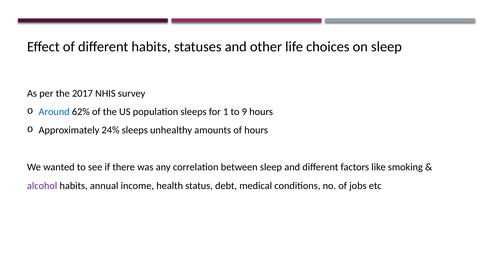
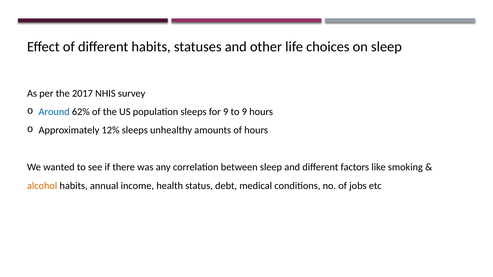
for 1: 1 -> 9 (226, 112)
24%: 24% -> 12% (111, 130)
alcohol colour: purple -> orange (42, 186)
